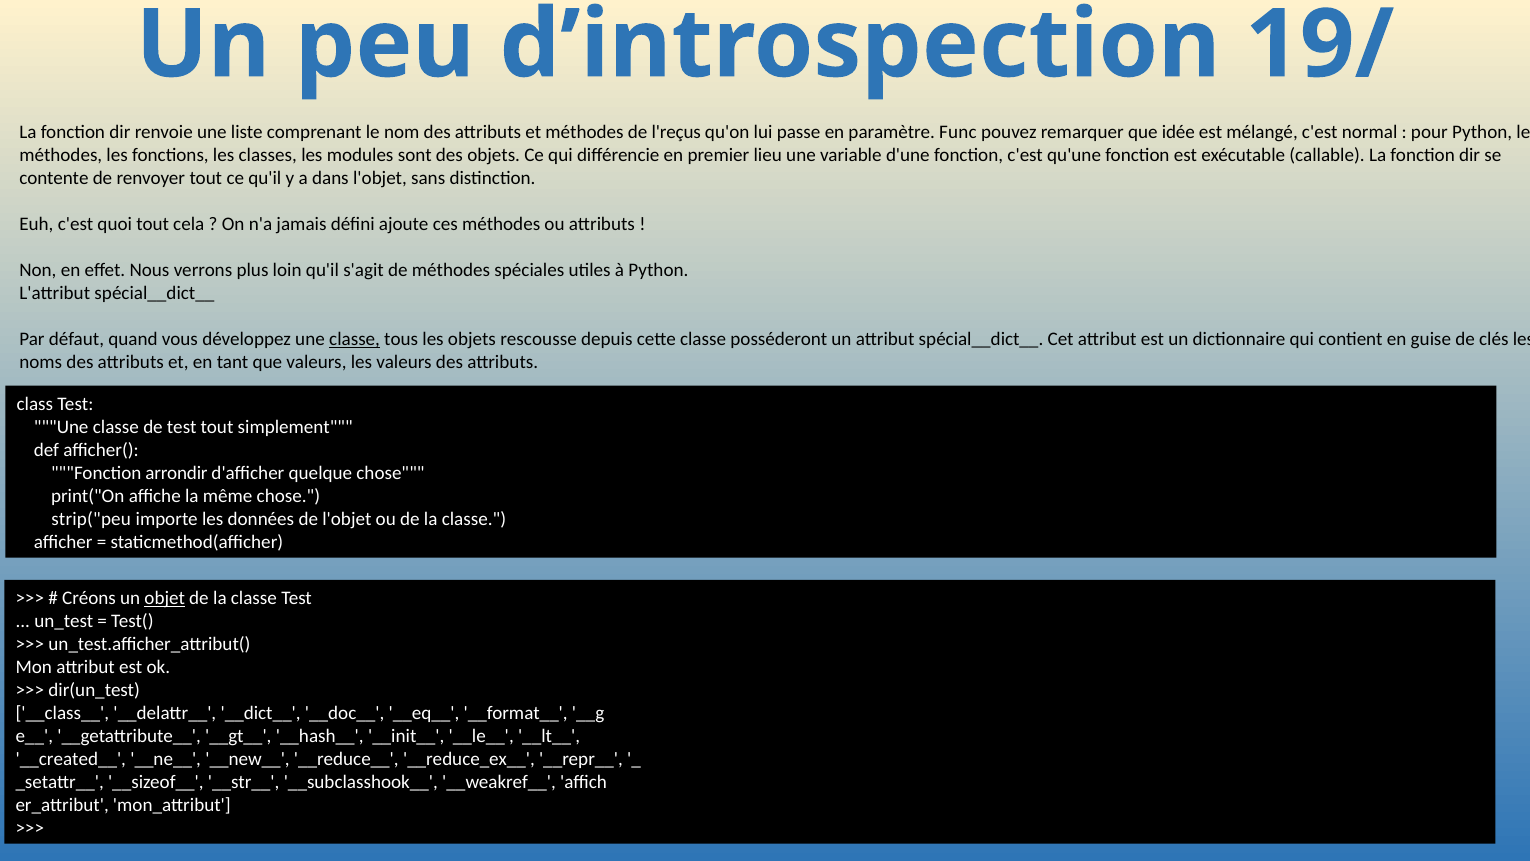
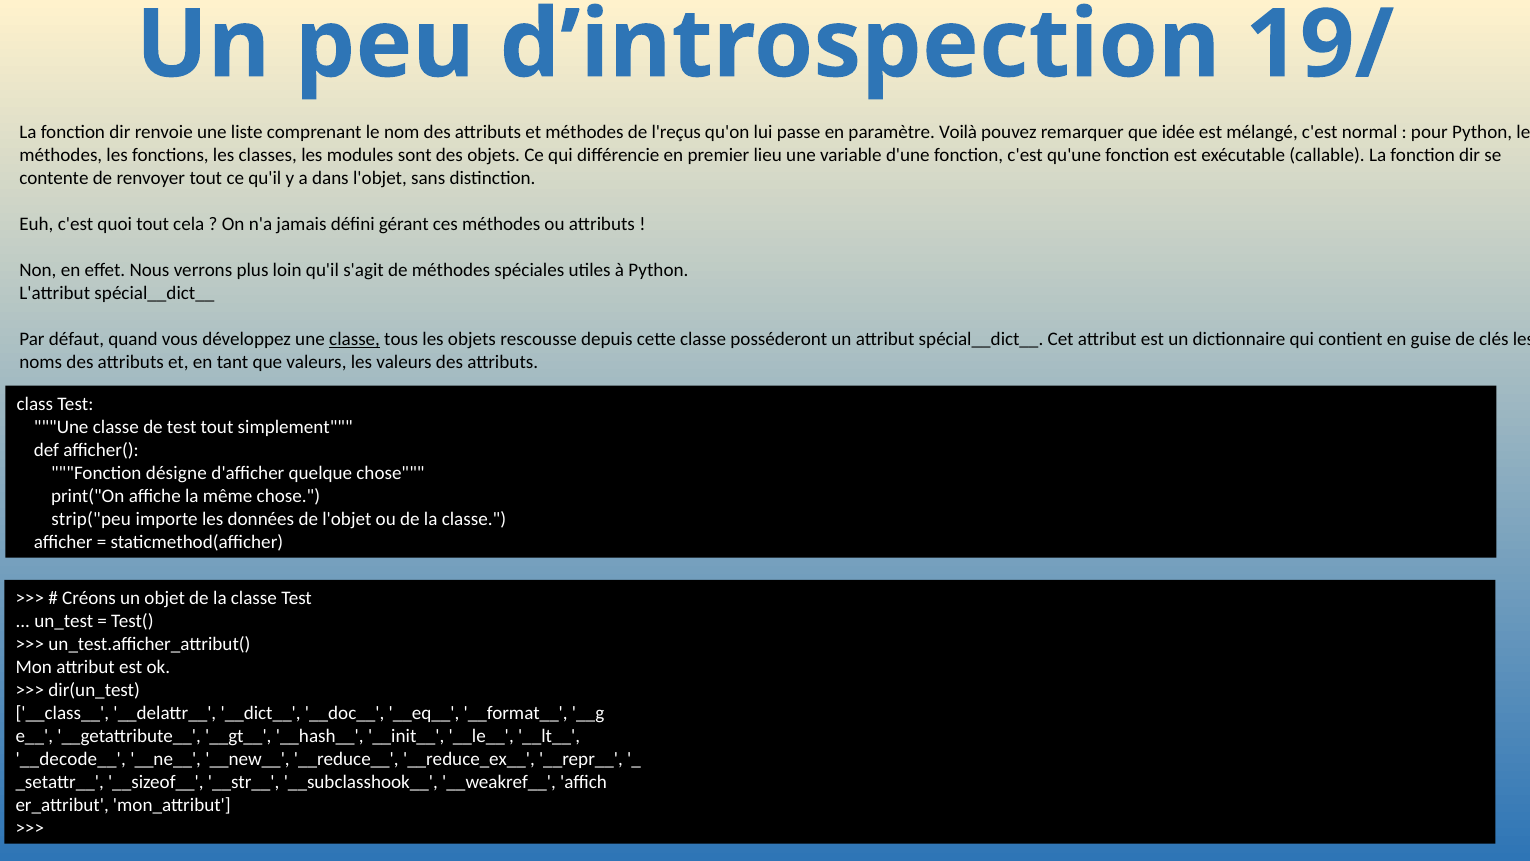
Func: Func -> Voilà (958, 132)
ajoute: ajoute -> gérant (404, 224)
arrondir: arrondir -> désigne (176, 473)
objet underline: present -> none (165, 598)
__created__: __created__ -> __decode__ (71, 759)
